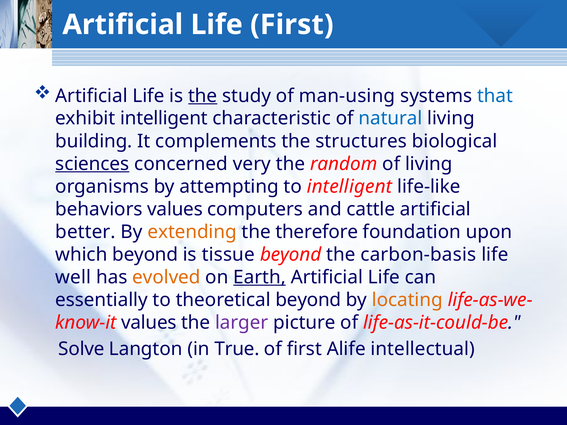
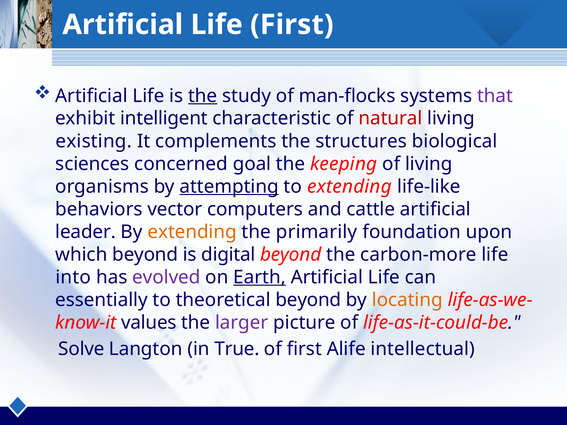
man-using: man-using -> man-flocks (347, 96)
that colour: blue -> purple (495, 96)
natural colour: blue -> red (390, 119)
building: building -> existing (94, 141)
sciences underline: present -> none (92, 164)
very: very -> goal (252, 164)
random: random -> keeping (344, 164)
attempting underline: none -> present (229, 187)
to intelligent: intelligent -> extending (349, 187)
behaviors values: values -> vector (175, 209)
better: better -> leader (86, 232)
therefore: therefore -> primarily (317, 232)
tissue: tissue -> digital (228, 255)
carbon-basis: carbon-basis -> carbon-more (418, 255)
well: well -> into (73, 277)
evolved colour: orange -> purple (166, 277)
